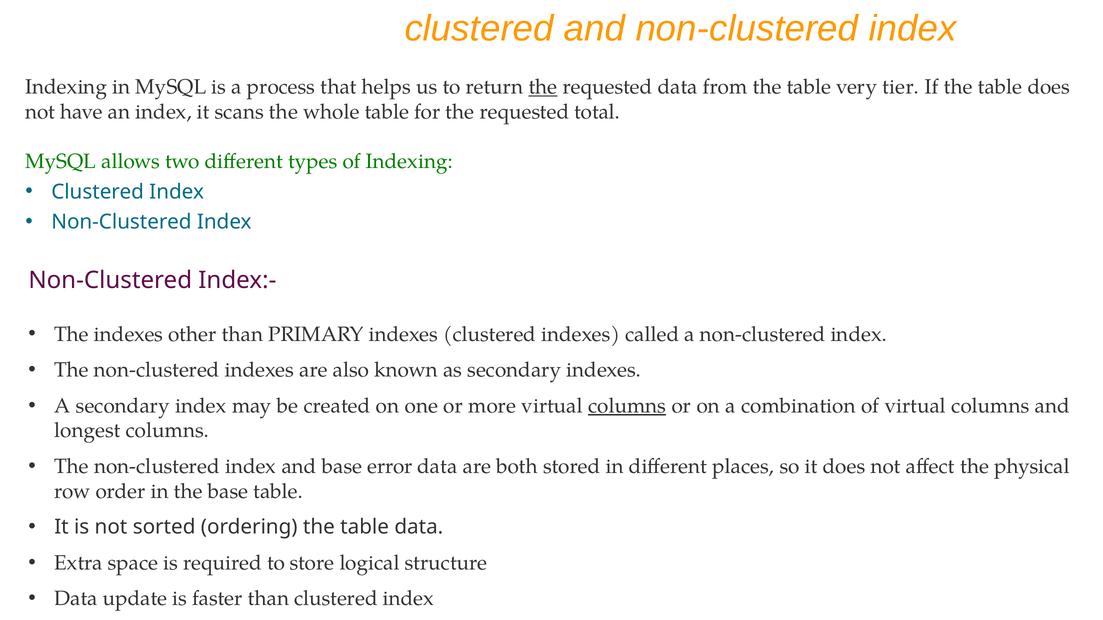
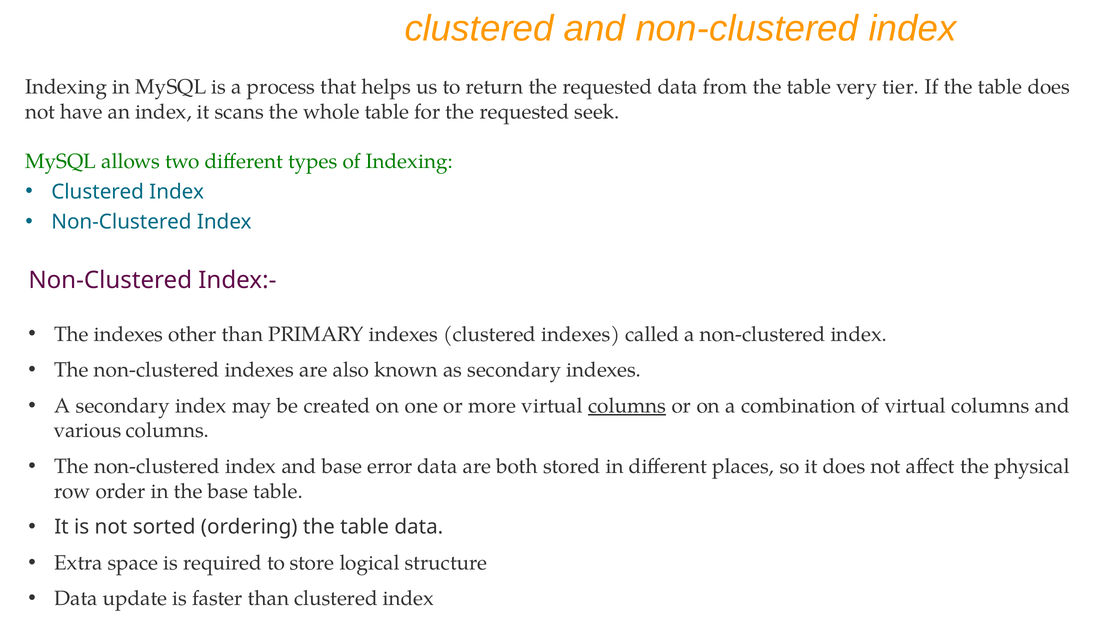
the underline: present -> none (543, 87)
total: total -> seek (597, 112)
longest: longest -> various (88, 431)
